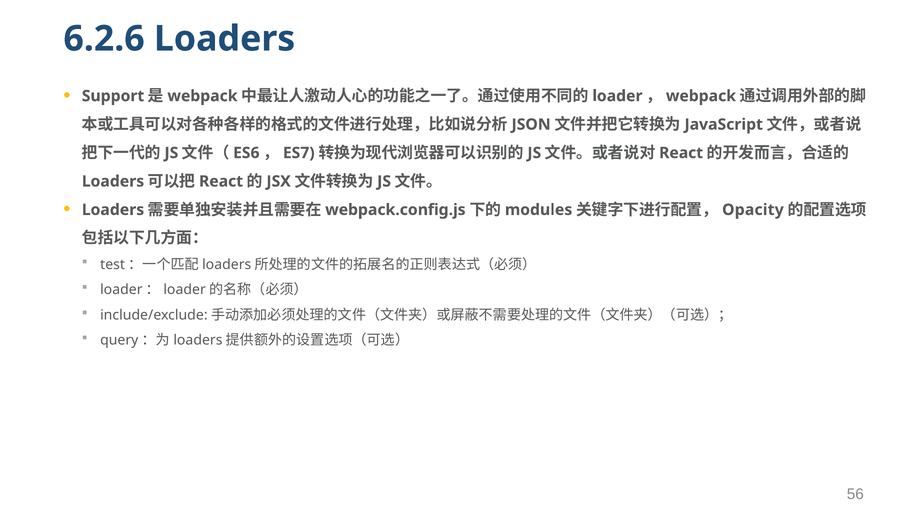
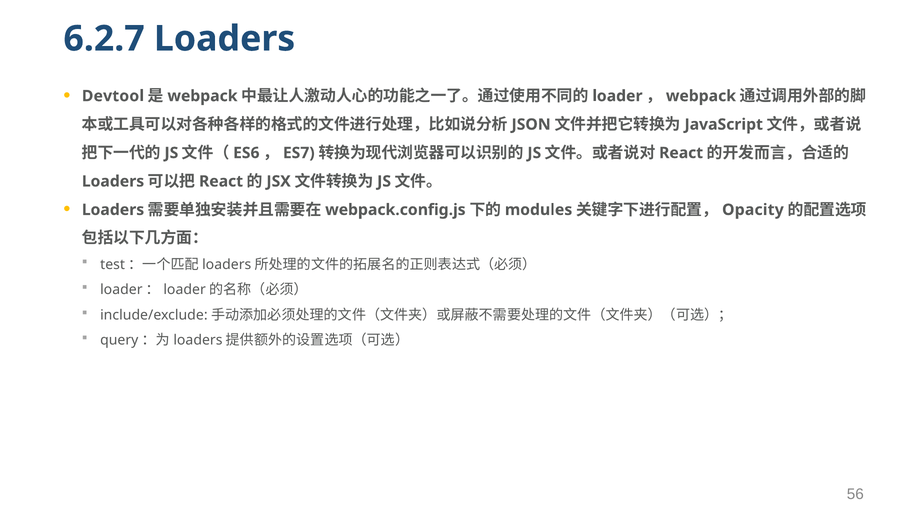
6.2.6: 6.2.6 -> 6.2.7 (104, 39)
Support: Support -> Devtool (113, 96)
